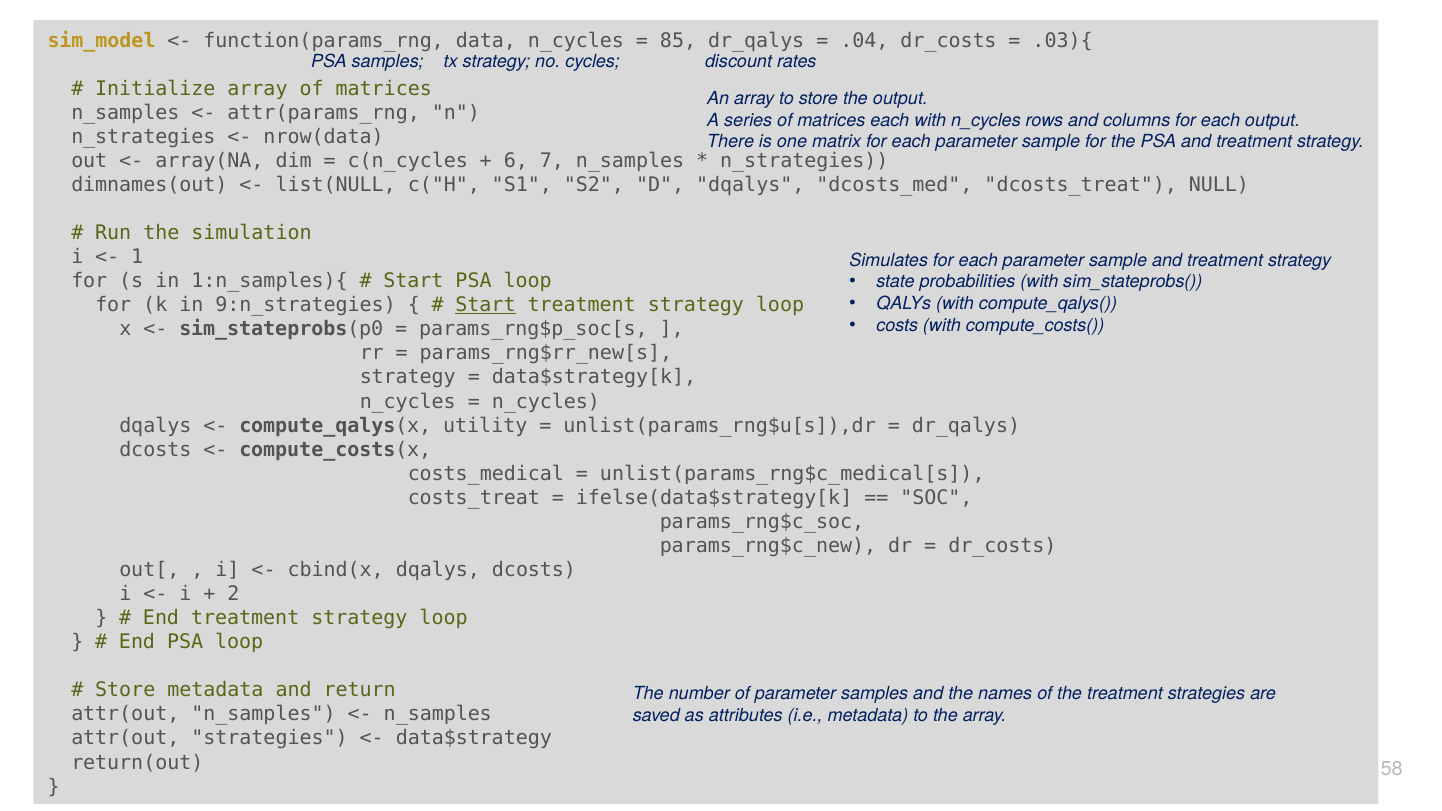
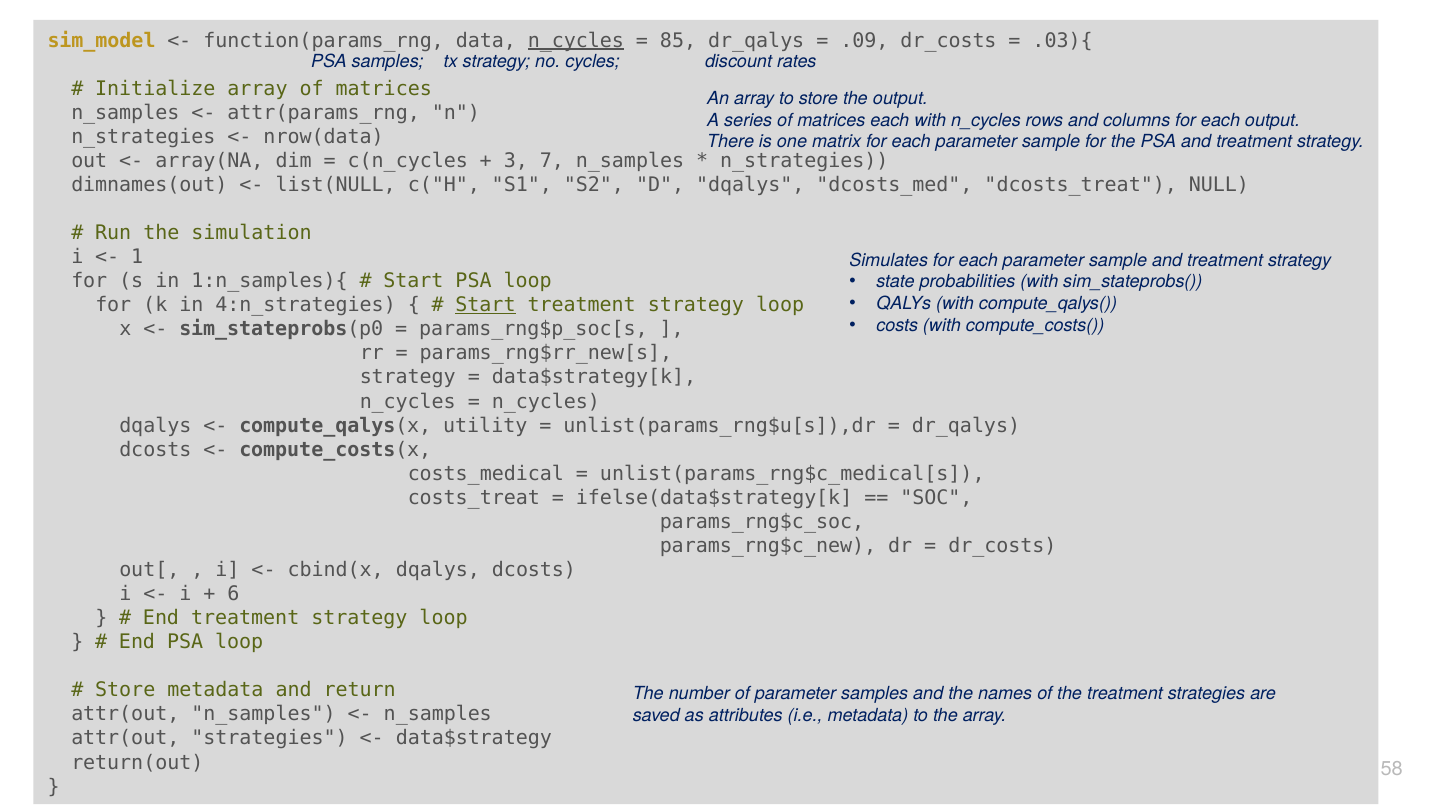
n_cycles underline: none -> present (576, 40)
.04: .04 -> .09 (864, 40)
6: 6 -> 3 (516, 161)
9:n_strategies: 9:n_strategies -> 4:n_strategies (306, 305)
2: 2 -> 6 (233, 594)
